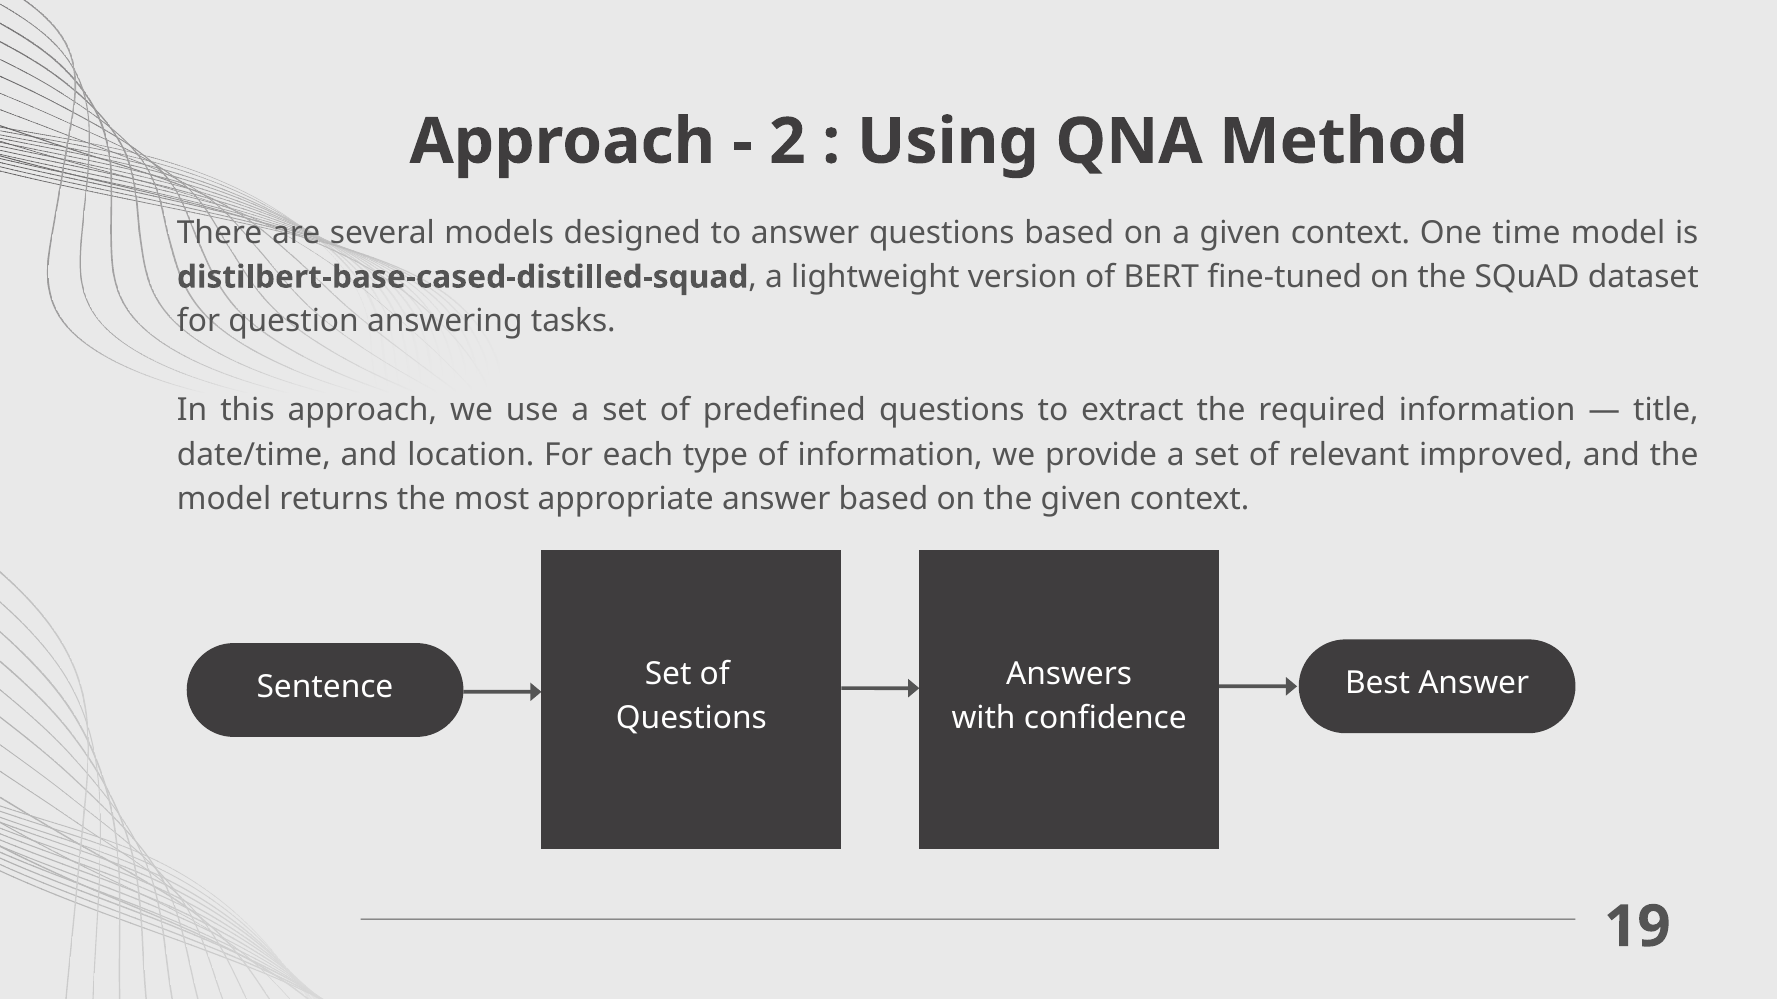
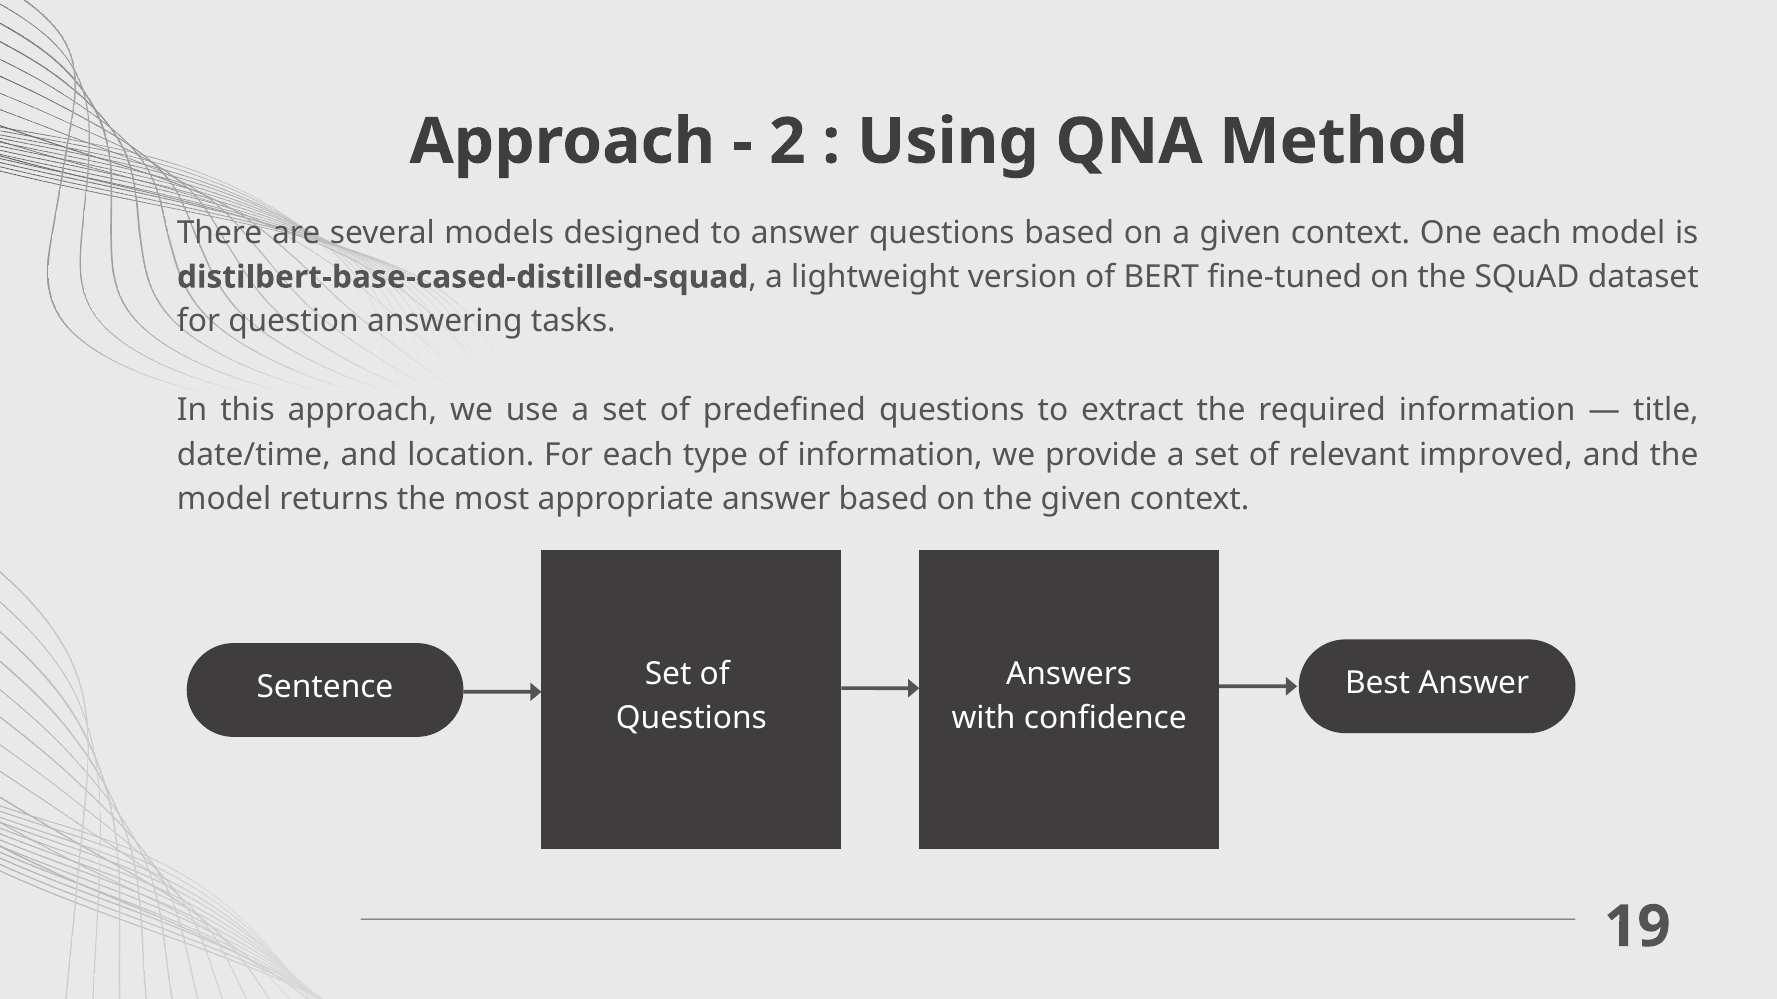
One time: time -> each (1527, 233)
